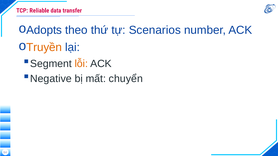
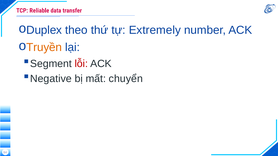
Adopts: Adopts -> Duplex (44, 30)
Scenarios: Scenarios -> Extremely (155, 30)
lỗi colour: orange -> red (81, 64)
